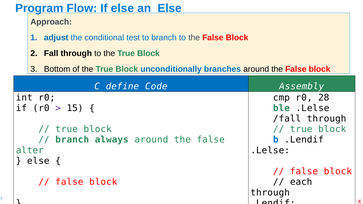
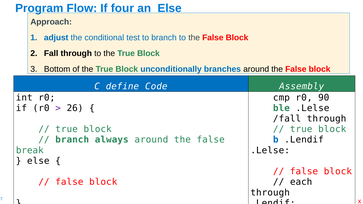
If else: else -> four (122, 8)
28: 28 -> 90 (324, 98)
15: 15 -> 26 (75, 108)
alter: alter -> break (30, 150)
